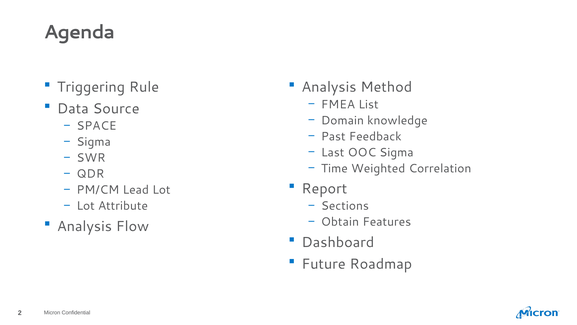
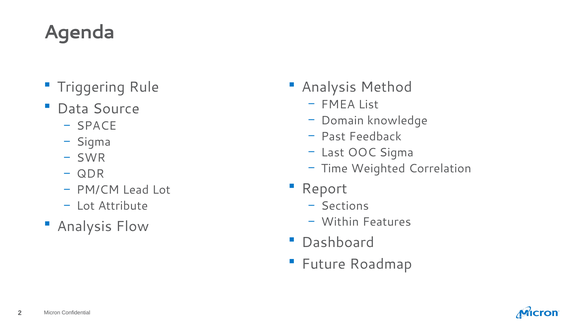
Obtain: Obtain -> Within (340, 222)
